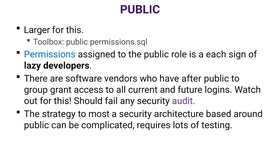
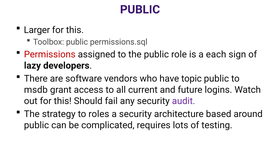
Permissions colour: blue -> red (50, 55)
after: after -> topic (192, 79)
group: group -> msdb (36, 90)
most: most -> roles (99, 114)
